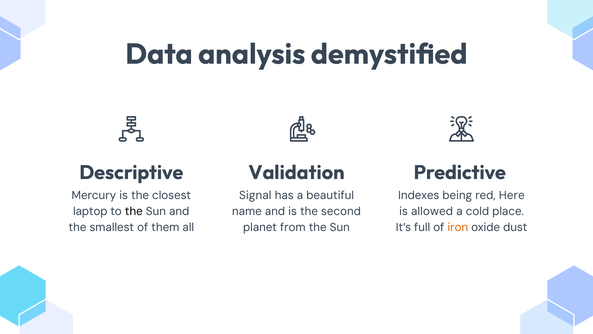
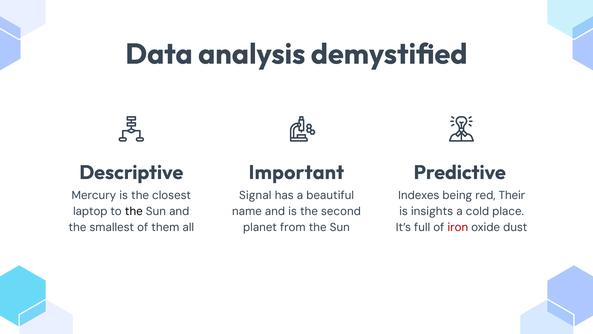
Validation: Validation -> Important (296, 172)
Here: Here -> Their (512, 195)
allowed: allowed -> insights (432, 211)
iron colour: orange -> red (458, 227)
